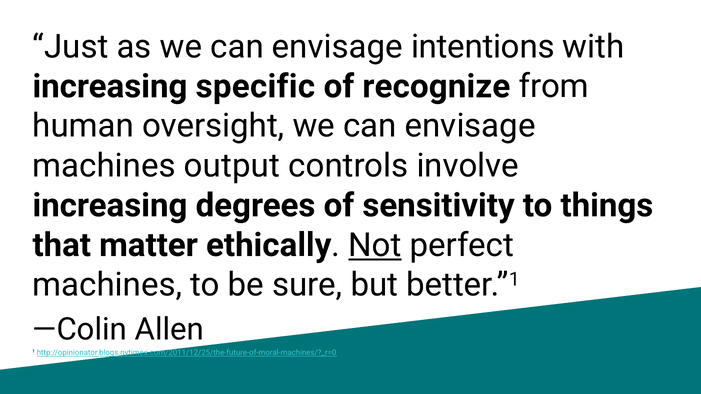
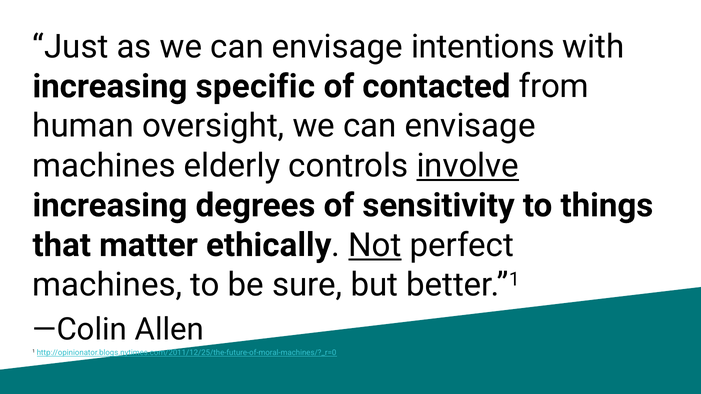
recognize: recognize -> contacted (436, 86)
output: output -> elderly (232, 166)
involve underline: none -> present (468, 166)
